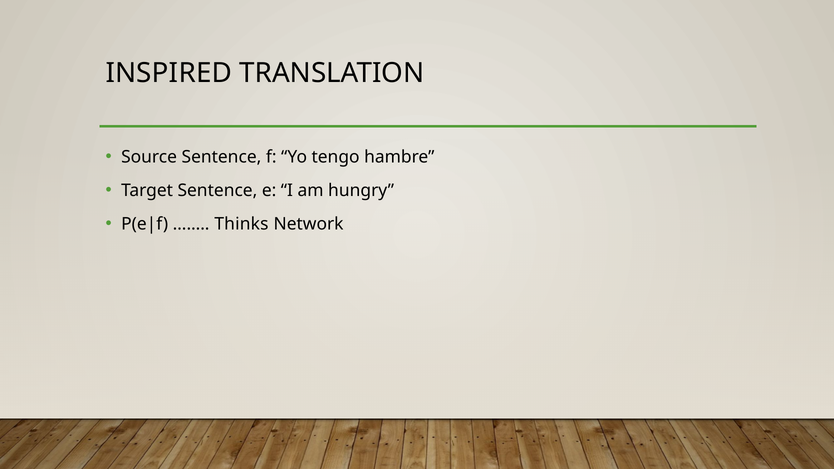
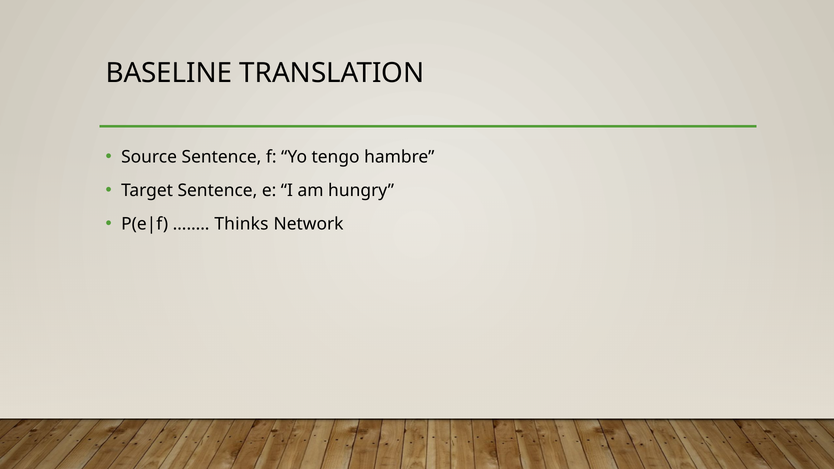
INSPIRED: INSPIRED -> BASELINE (169, 73)
